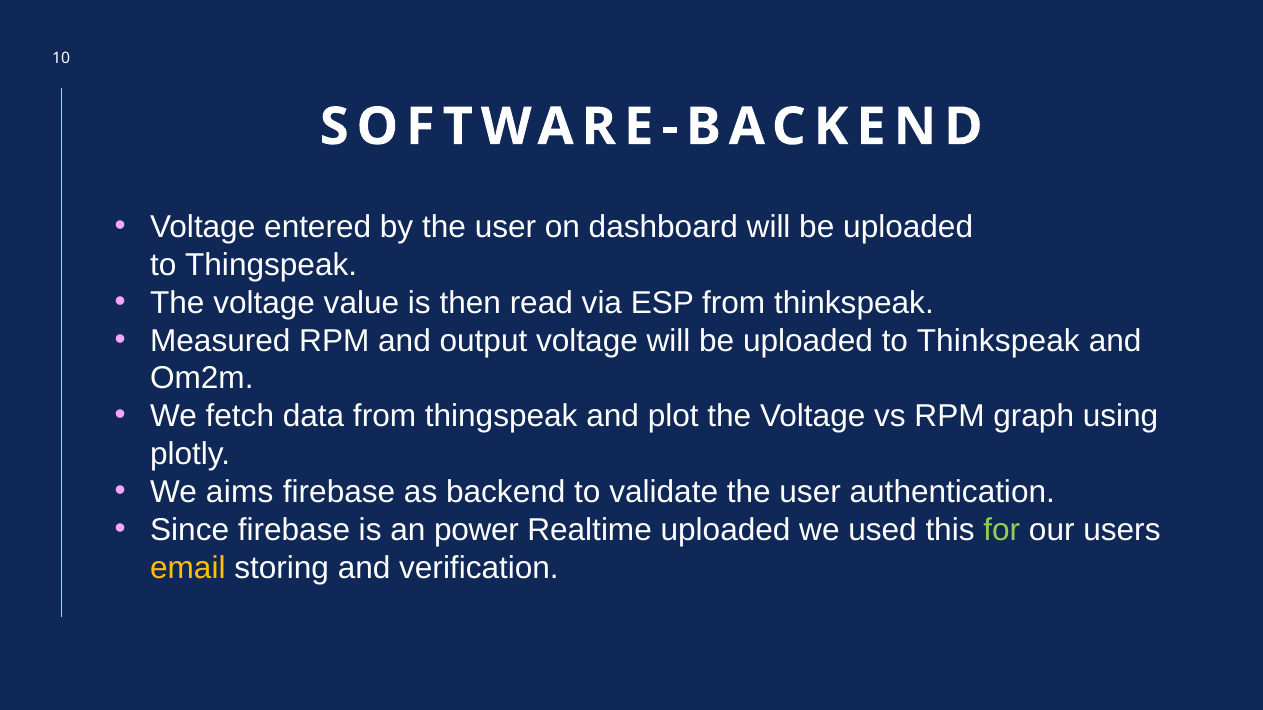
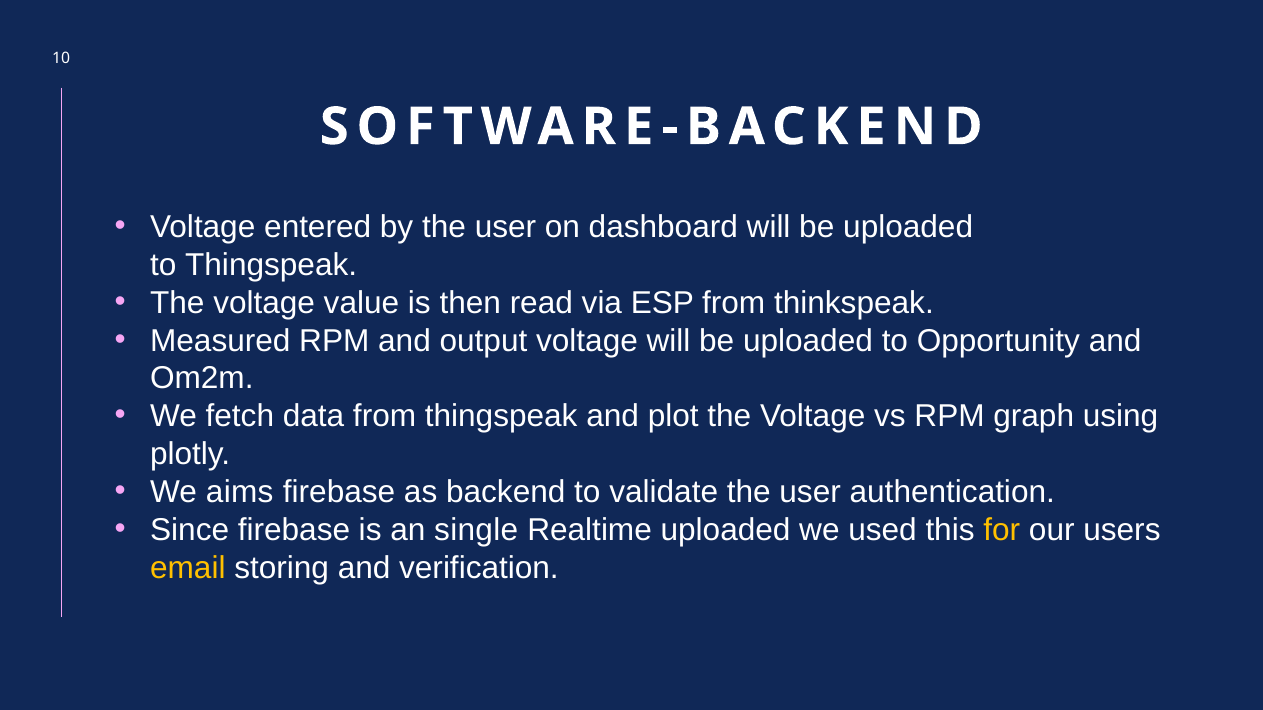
to Thinkspeak: Thinkspeak -> Opportunity (998, 341)
power: power -> single (476, 530)
for colour: light green -> yellow (1002, 530)
